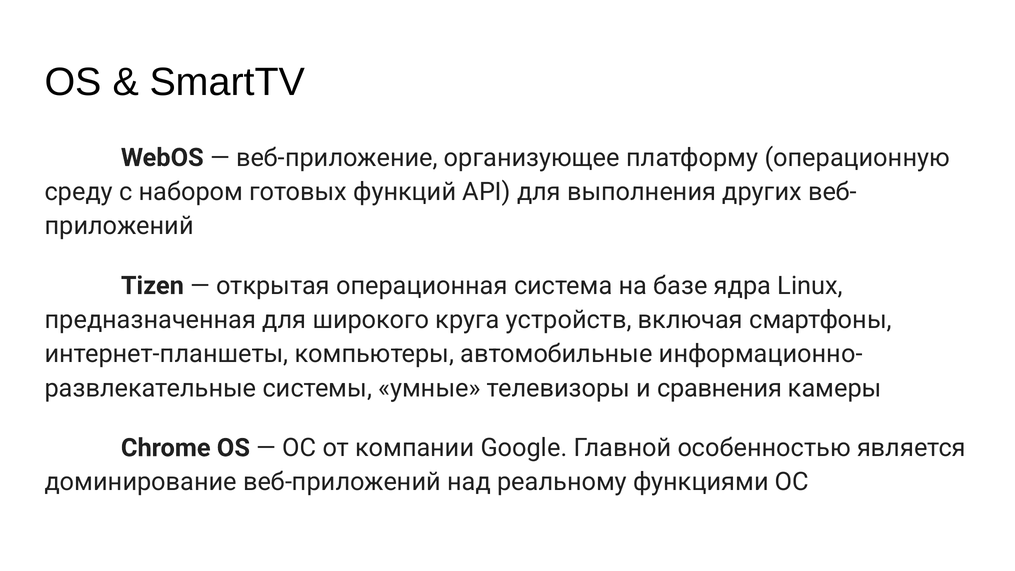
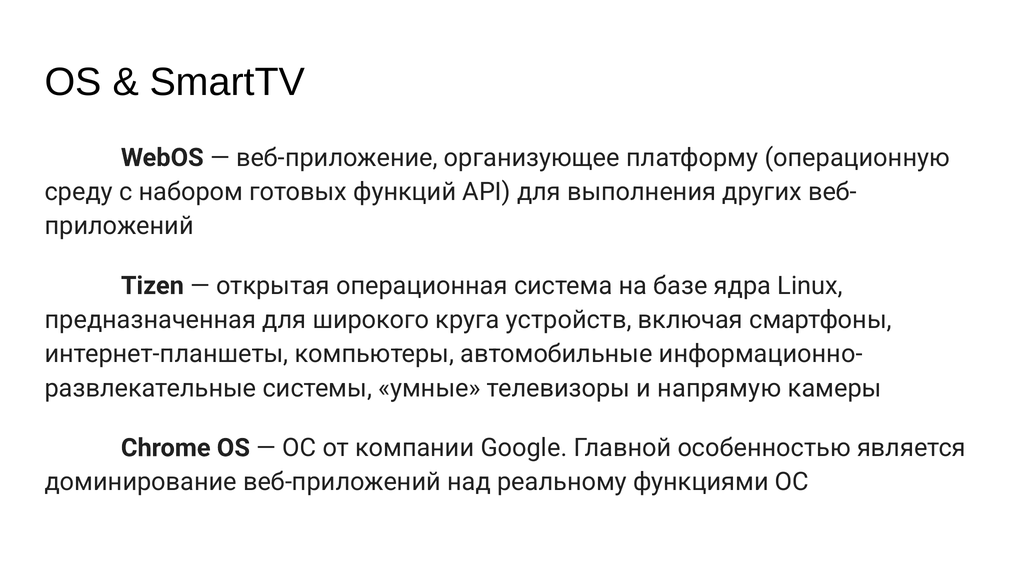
сравнения: сравнения -> напрямую (719, 388)
